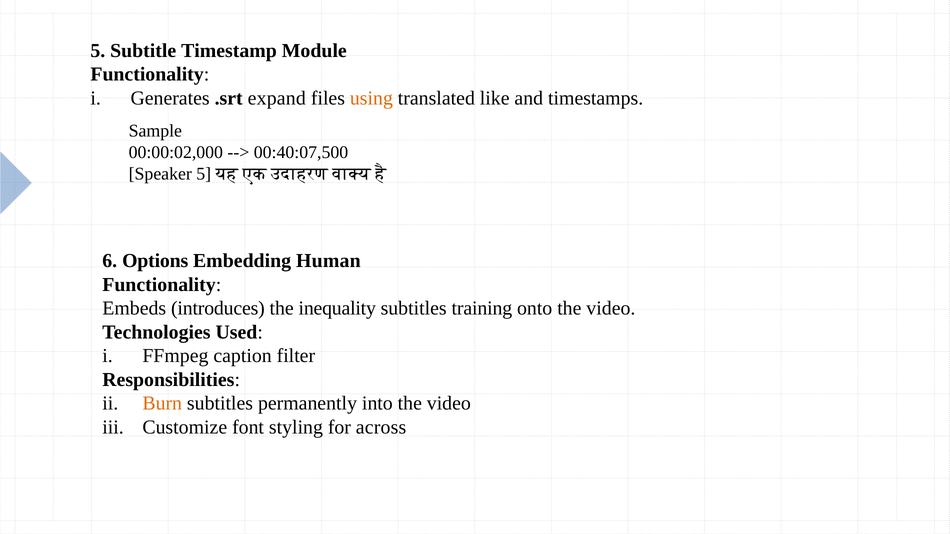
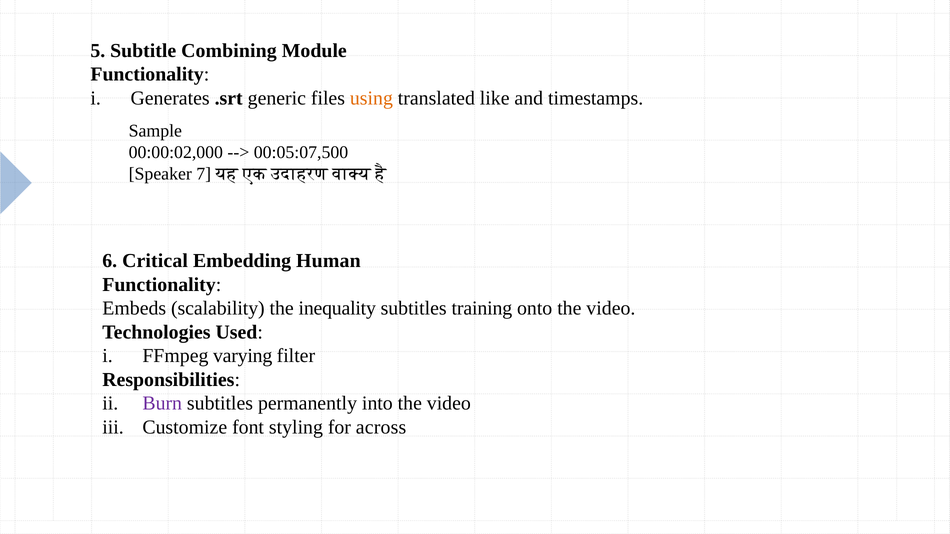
Timestamp: Timestamp -> Combining (229, 51)
expand: expand -> generic (277, 98)
00:40:07,500: 00:40:07,500 -> 00:05:07,500 (301, 152)
Speaker 5: 5 -> 7 (204, 174)
Options: Options -> Critical (155, 261)
introduces: introduces -> scalability (218, 309)
caption: caption -> varying (243, 356)
Burn colour: orange -> purple (162, 404)
